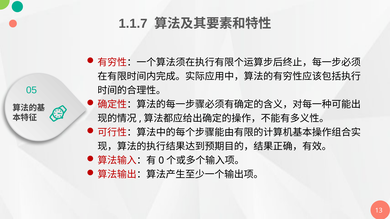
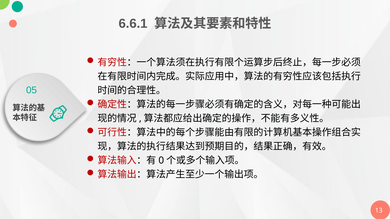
1.1.7: 1.1.7 -> 6.6.1 (133, 24)
